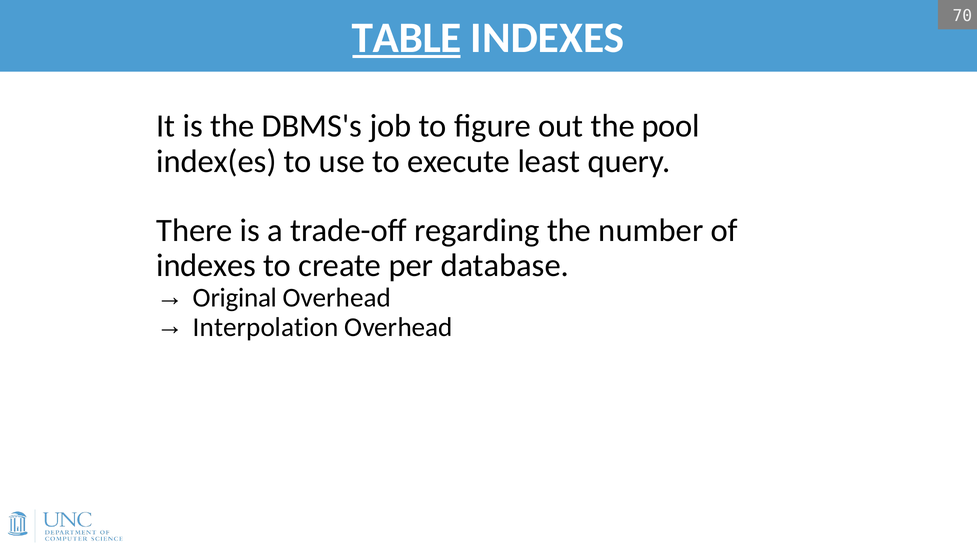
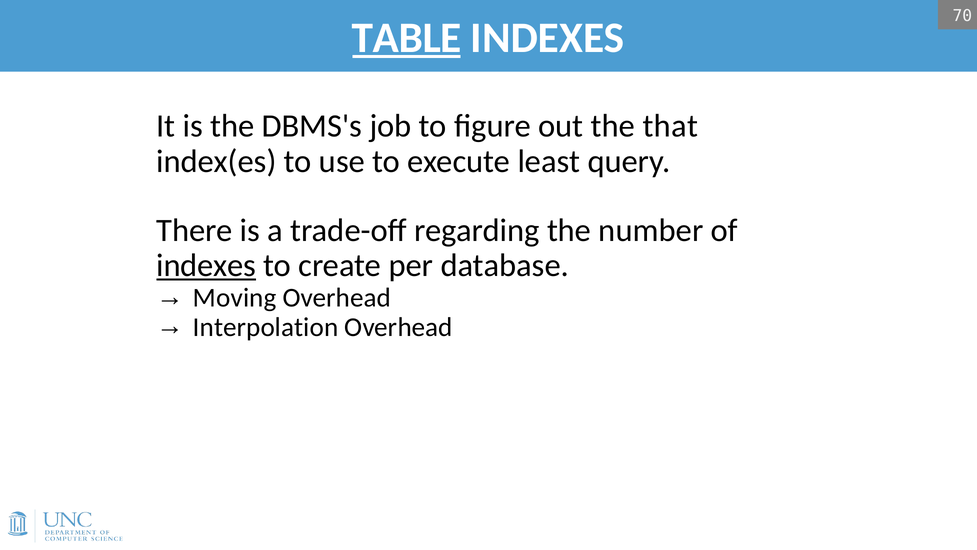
pool: pool -> that (670, 126)
indexes underline: none -> present (206, 265)
Original: Original -> Moving (235, 298)
